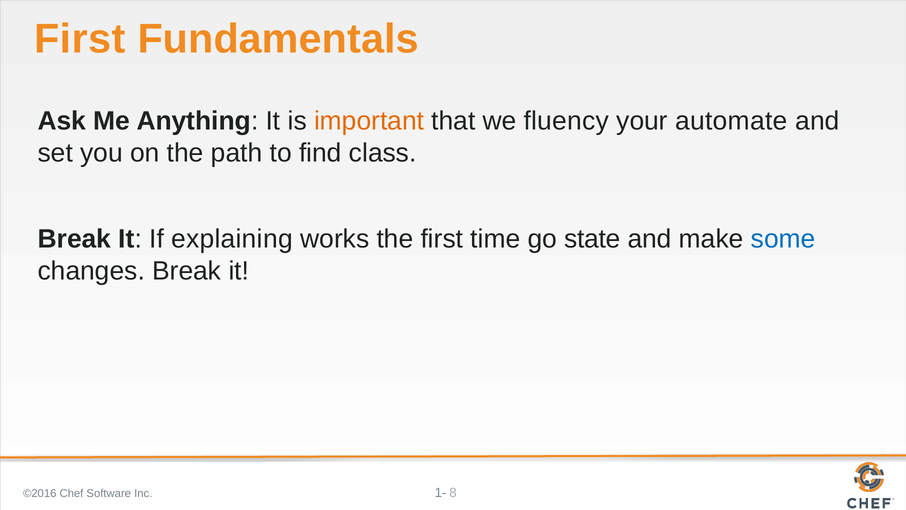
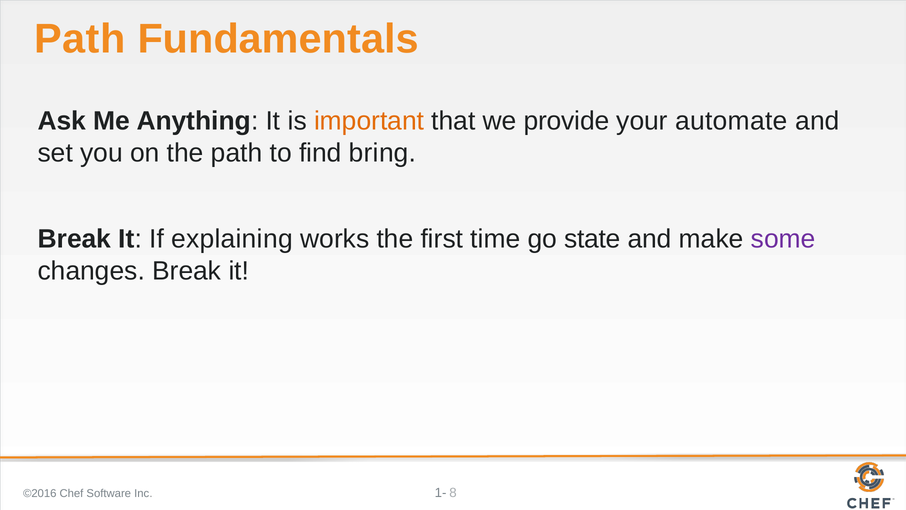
First: First -> Path (80, 39)
fluency: fluency -> provide (567, 121)
class: class -> bring (383, 153)
some colour: blue -> purple (783, 239)
